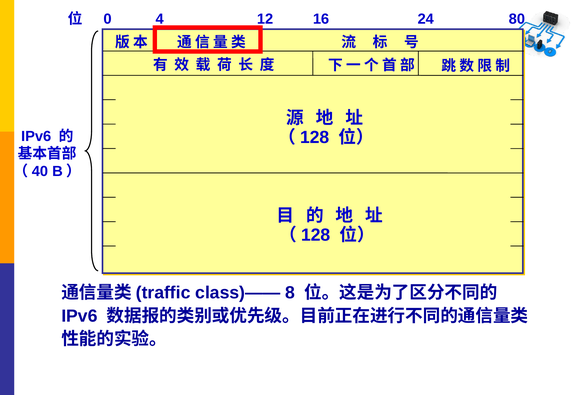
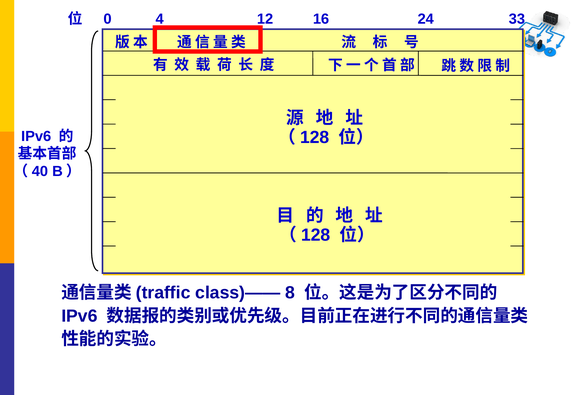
80: 80 -> 33 (517, 19)
